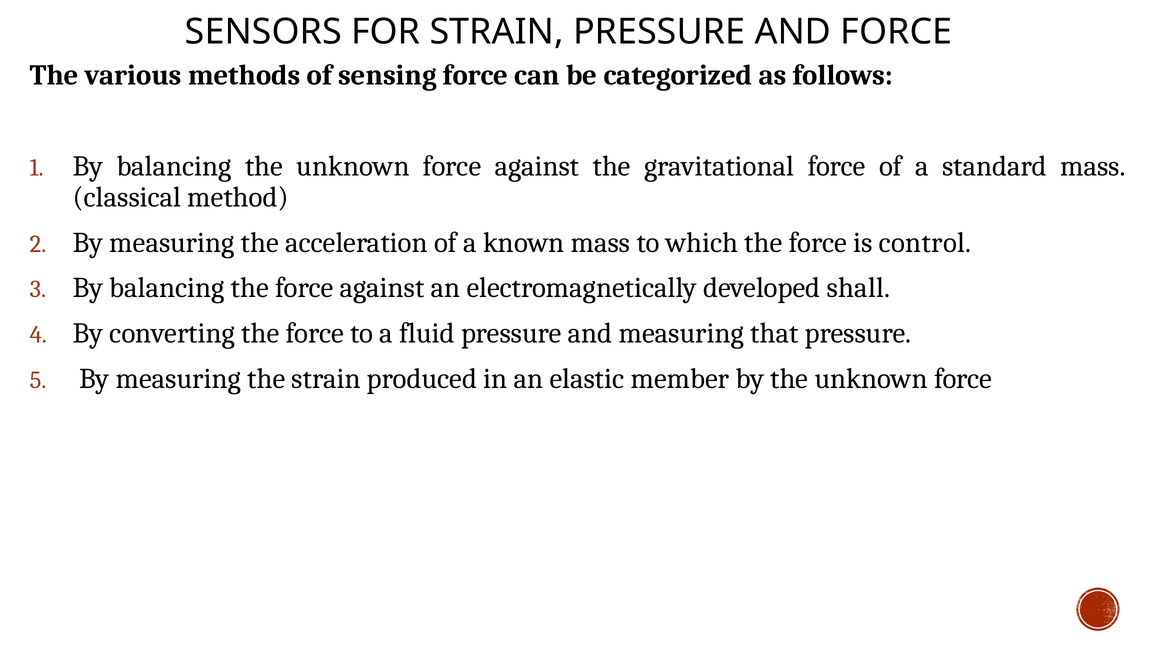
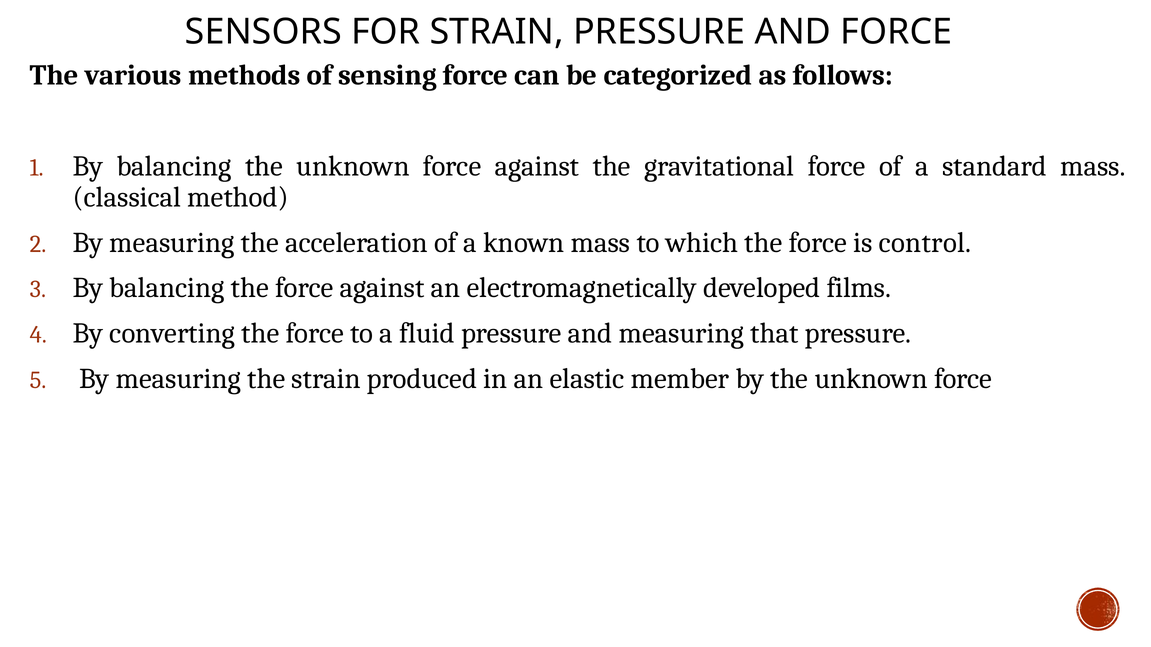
shall: shall -> films (859, 288)
